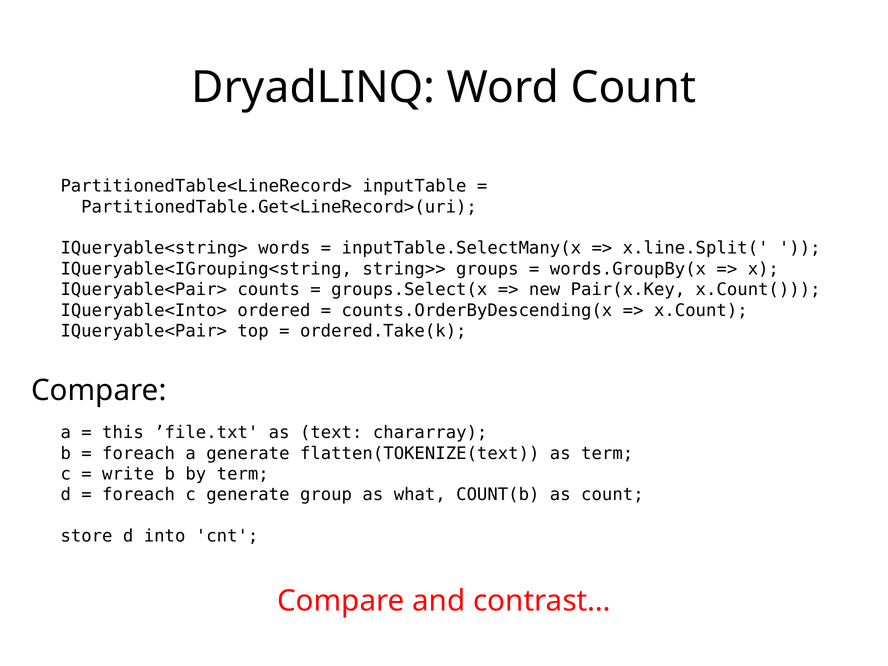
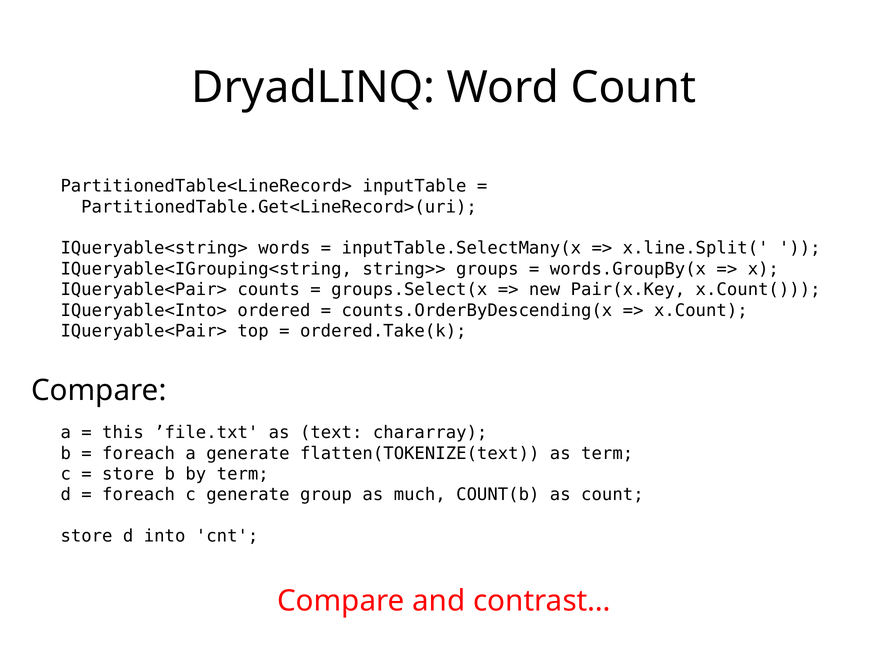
write: write -> store (128, 474)
what: what -> much (420, 495)
